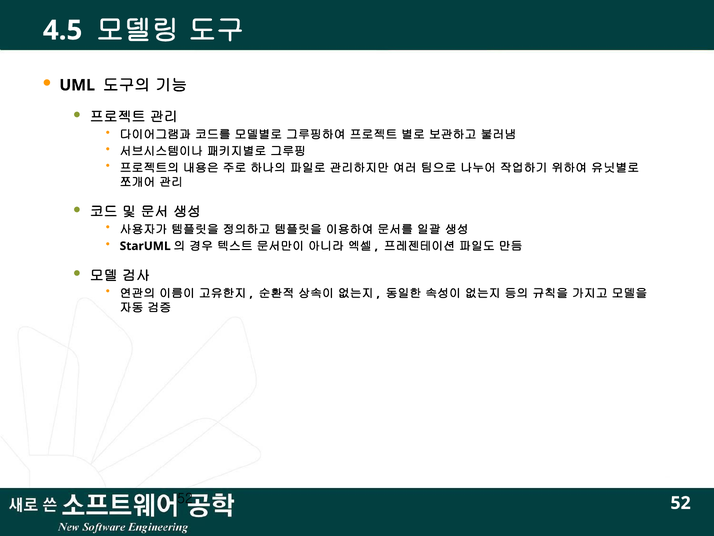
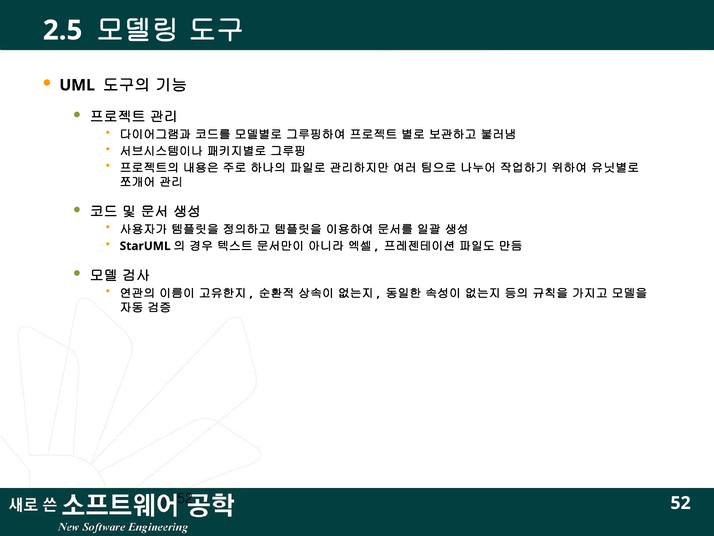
4.5: 4.5 -> 2.5 (63, 30)
